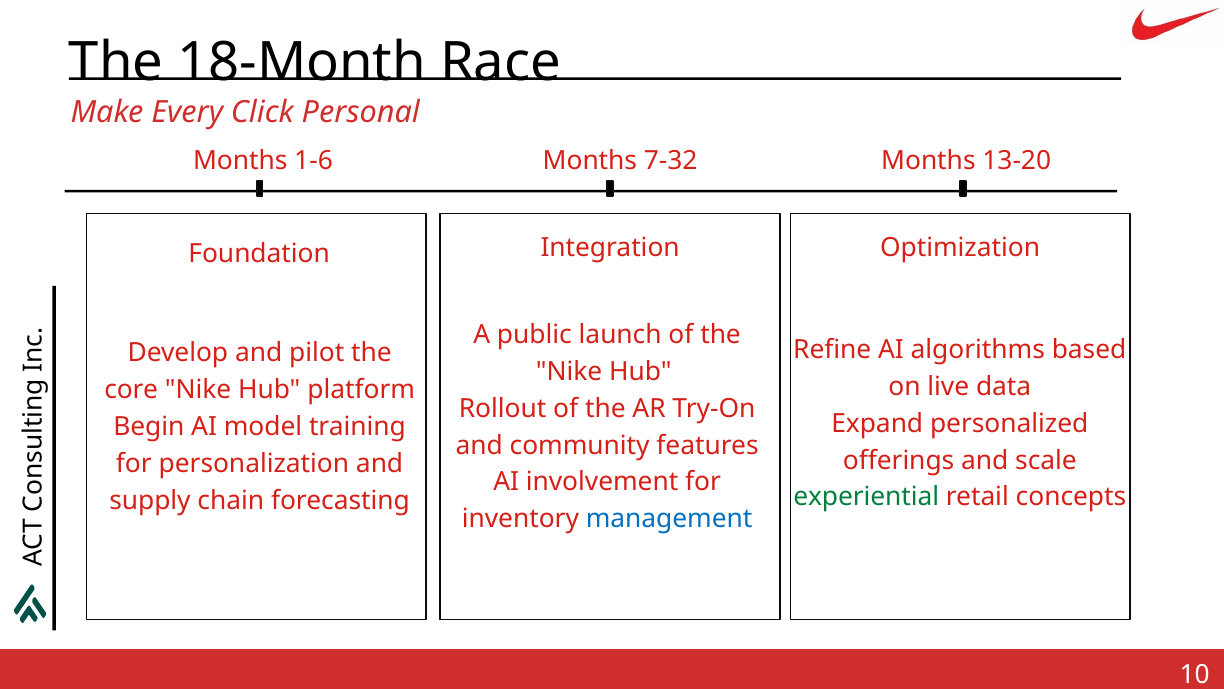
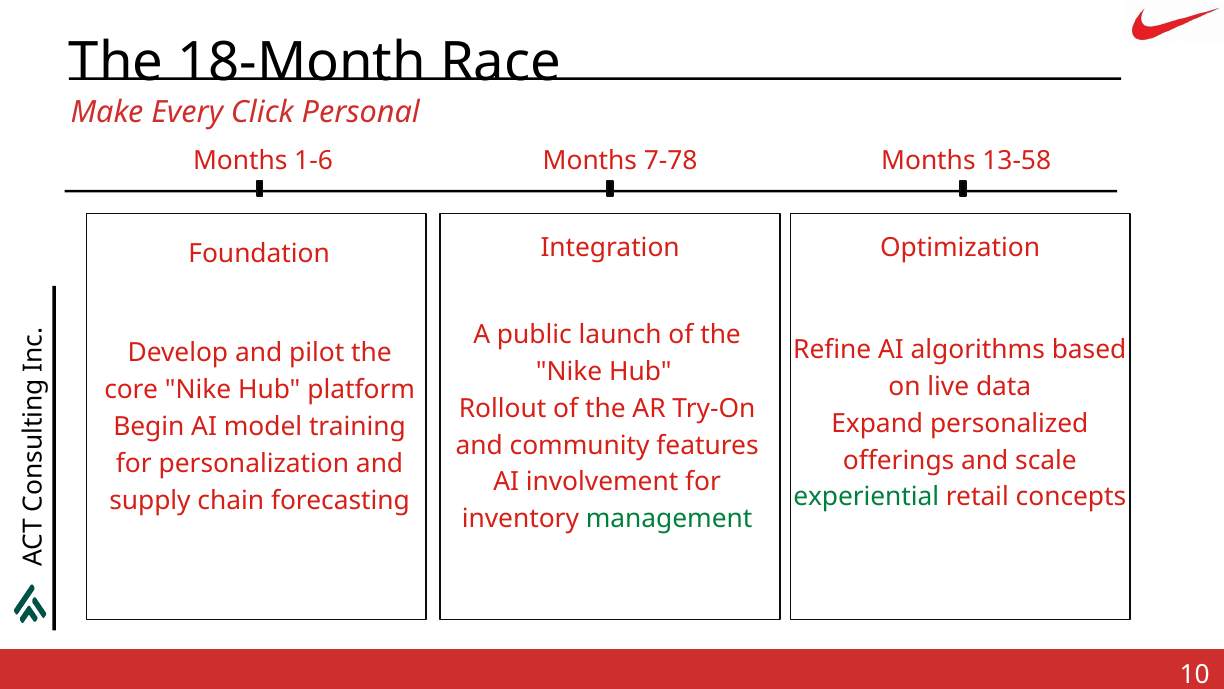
7-32: 7-32 -> 7-78 (671, 161)
13-20: 13-20 -> 13-58 (1017, 161)
management colour: blue -> green (669, 519)
